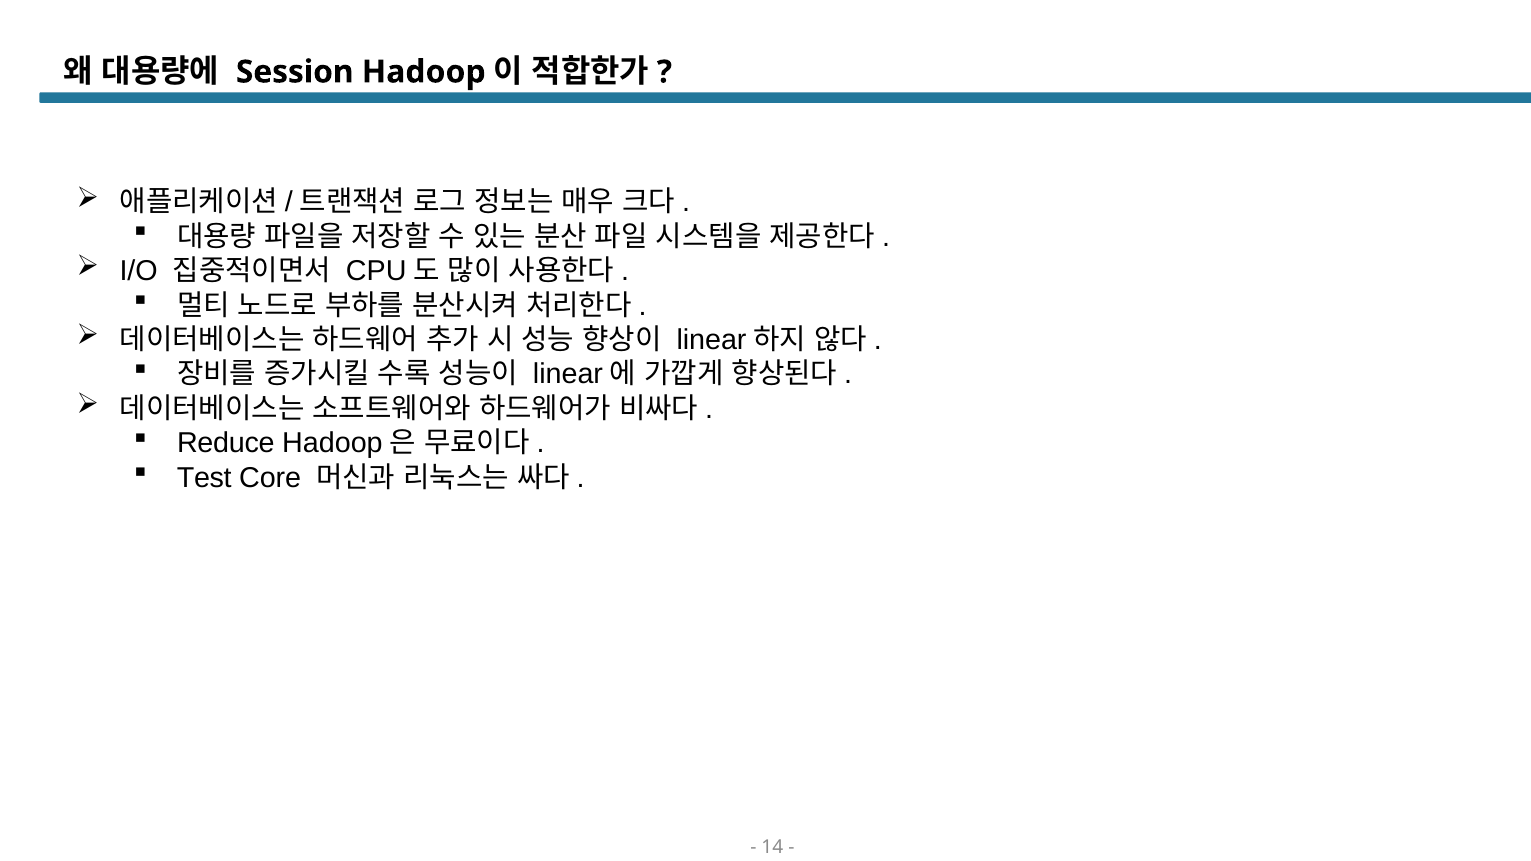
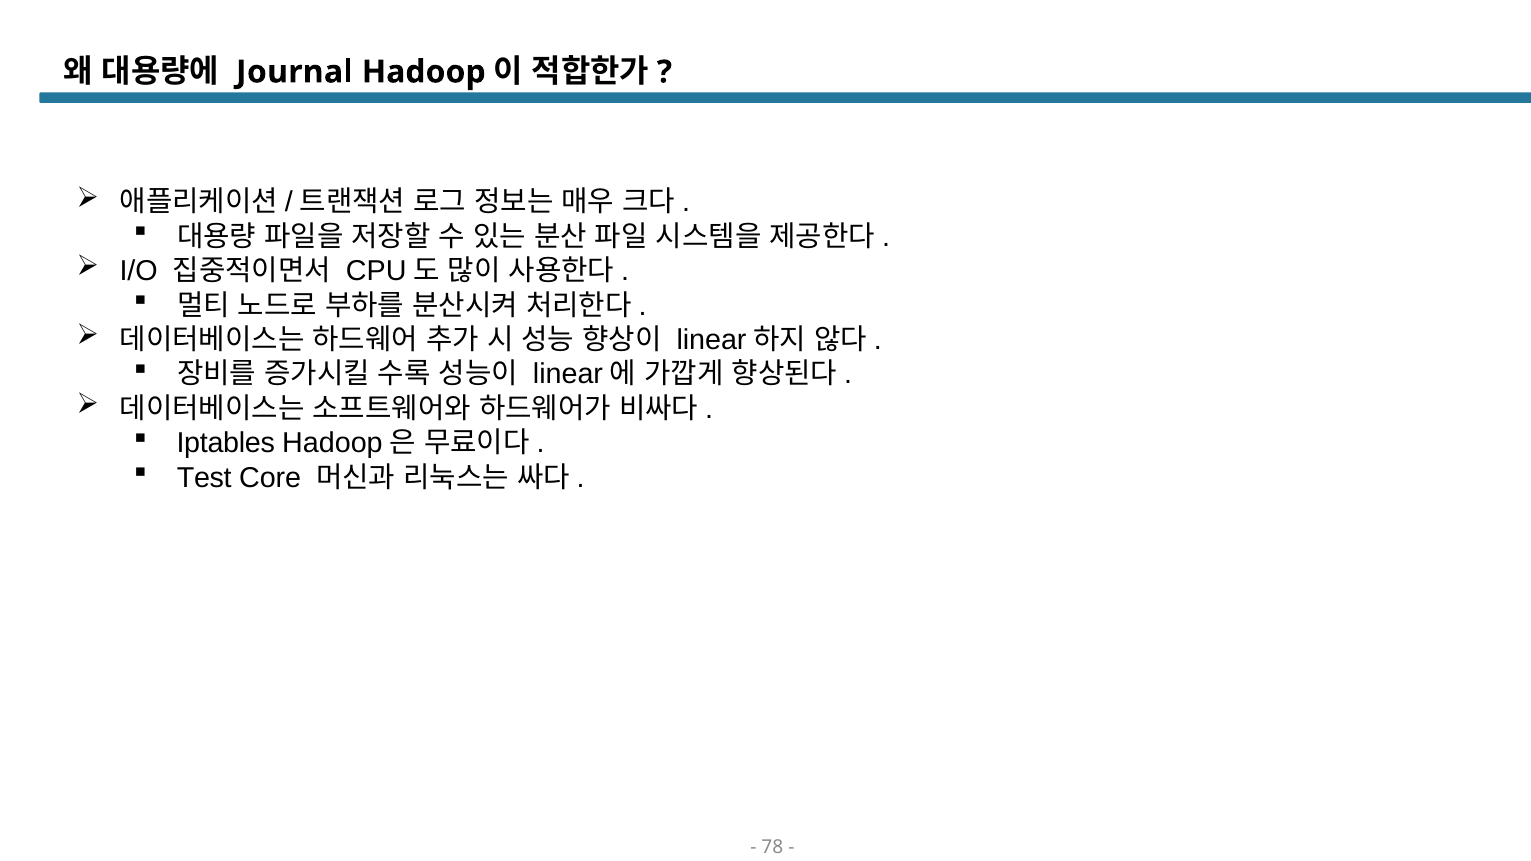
Session: Session -> Journal (294, 72)
Reduce: Reduce -> Iptables (226, 443)
14: 14 -> 78 (772, 848)
